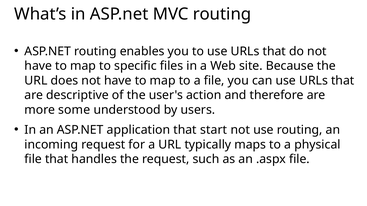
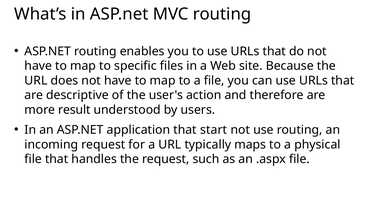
some: some -> result (74, 110)
